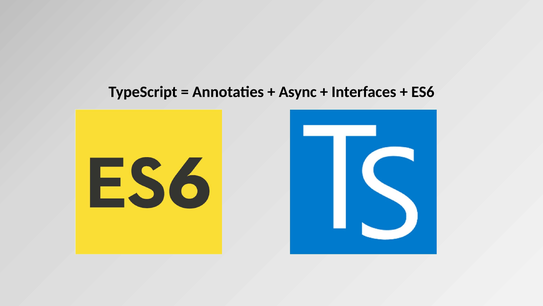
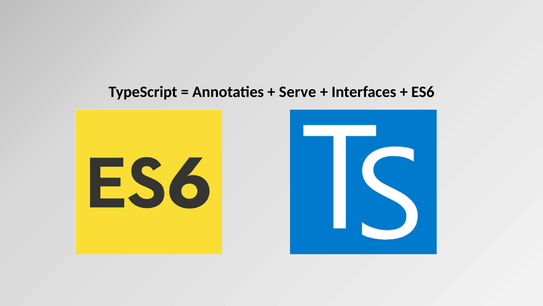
Async: Async -> Serve (298, 92)
